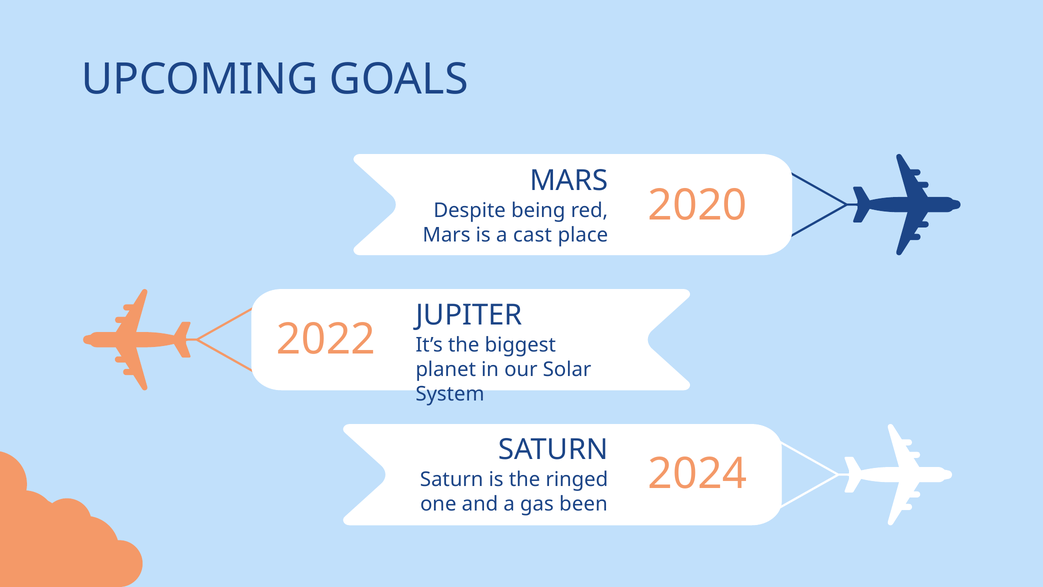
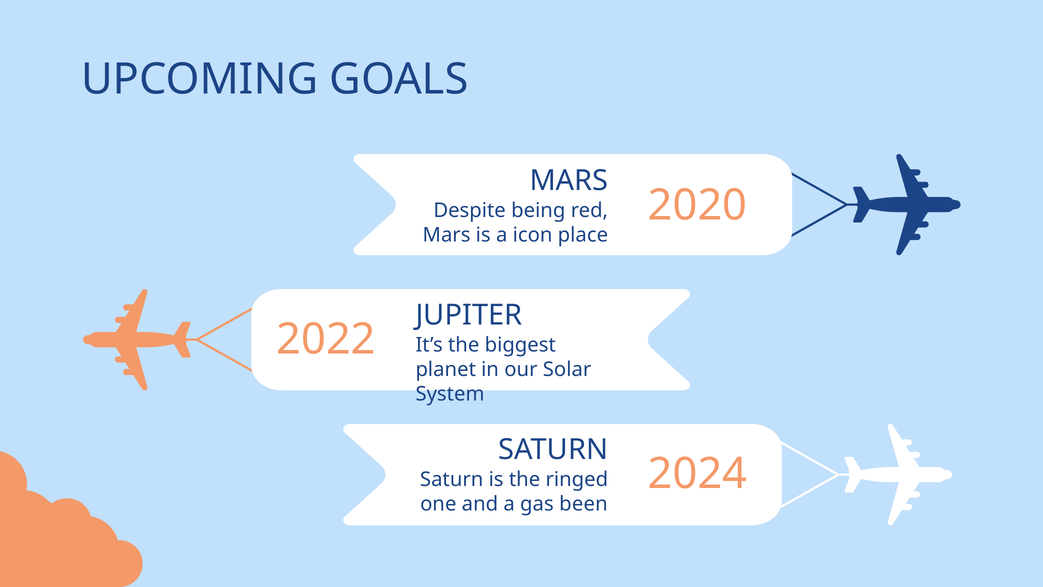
cast: cast -> icon (533, 235)
